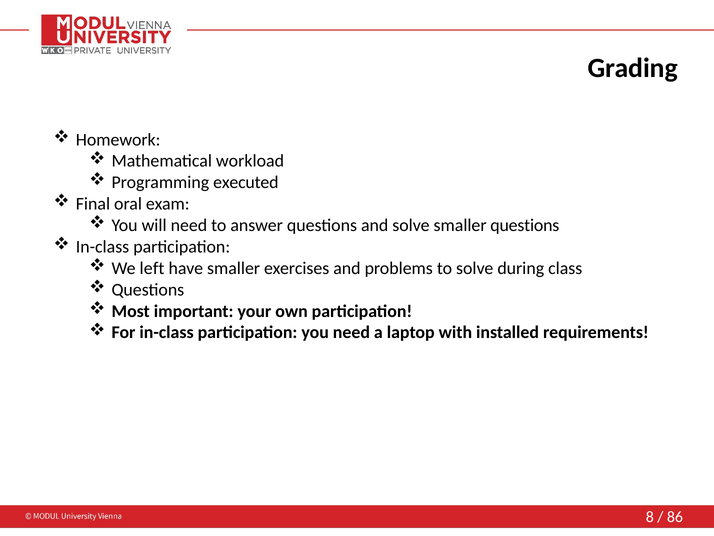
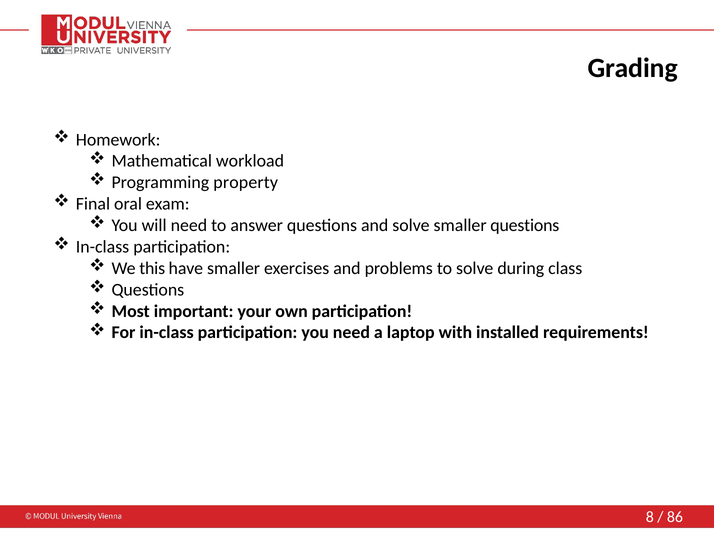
executed: executed -> property (246, 182)
left: left -> this (152, 268)
